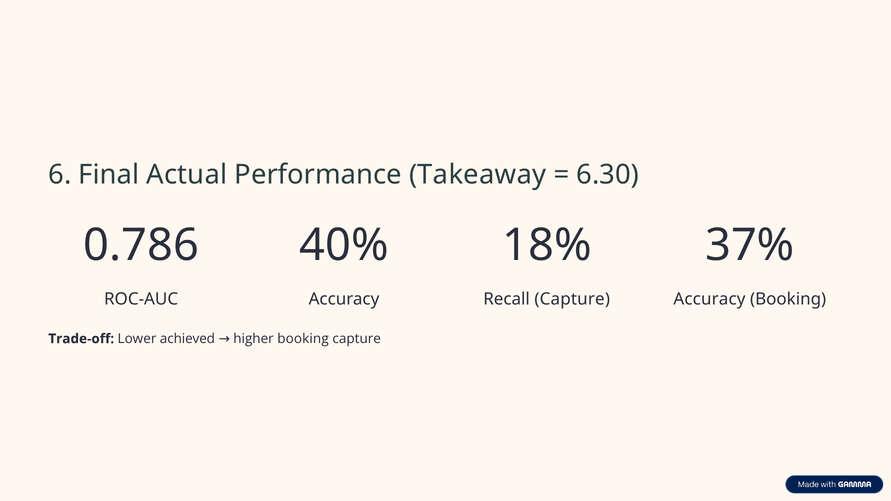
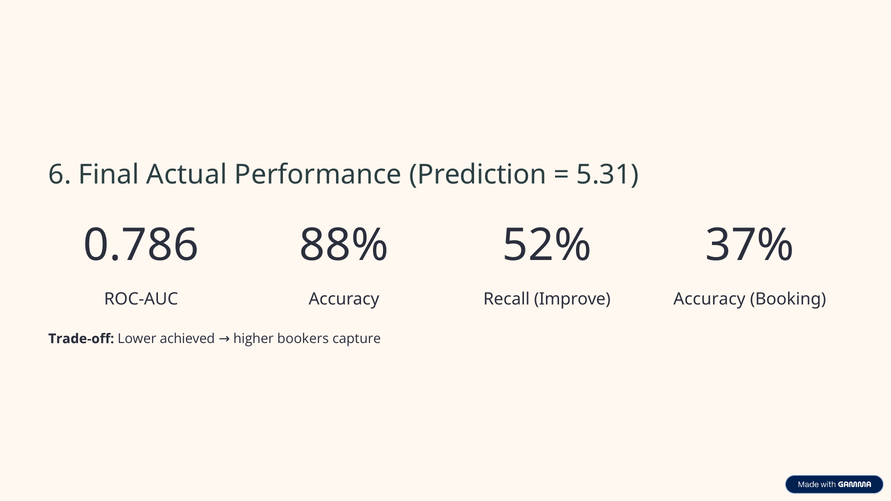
Takeaway: Takeaway -> Prediction (478, 175)
6.30: 6.30 -> 5.31 (608, 175)
40%: 40% -> 88% (344, 245)
18%: 18% -> 52% (547, 245)
Recall Capture: Capture -> Improve (572, 299)
higher booking: booking -> bookers (303, 339)
